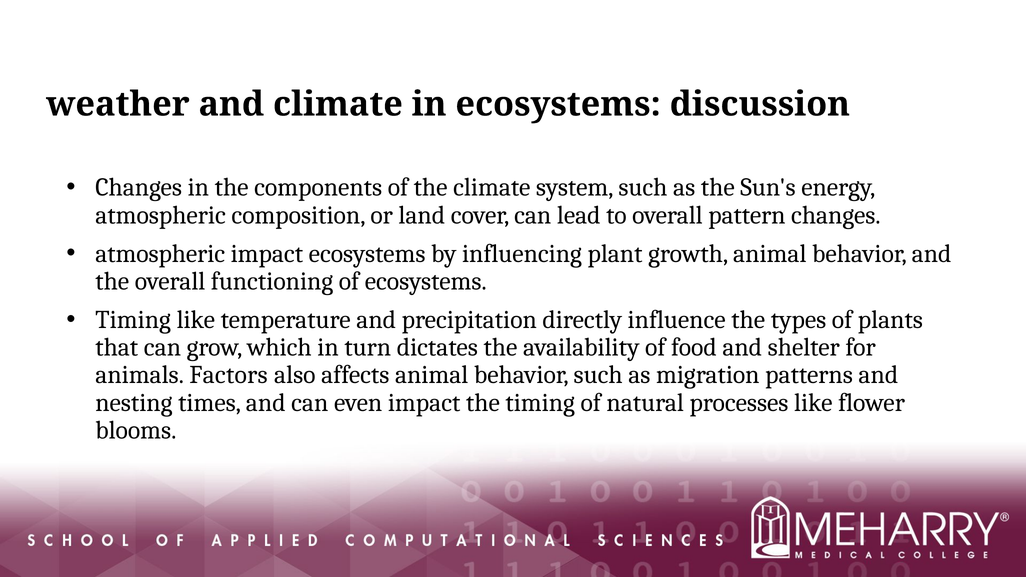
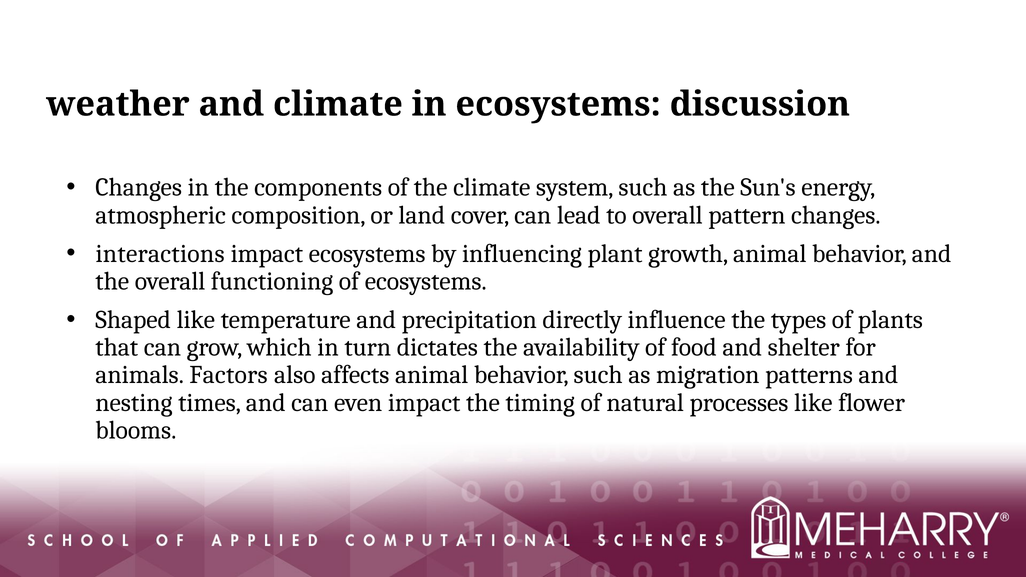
atmospheric: atmospheric -> interactions (160, 254)
Timing: Timing -> Shaped (133, 320)
